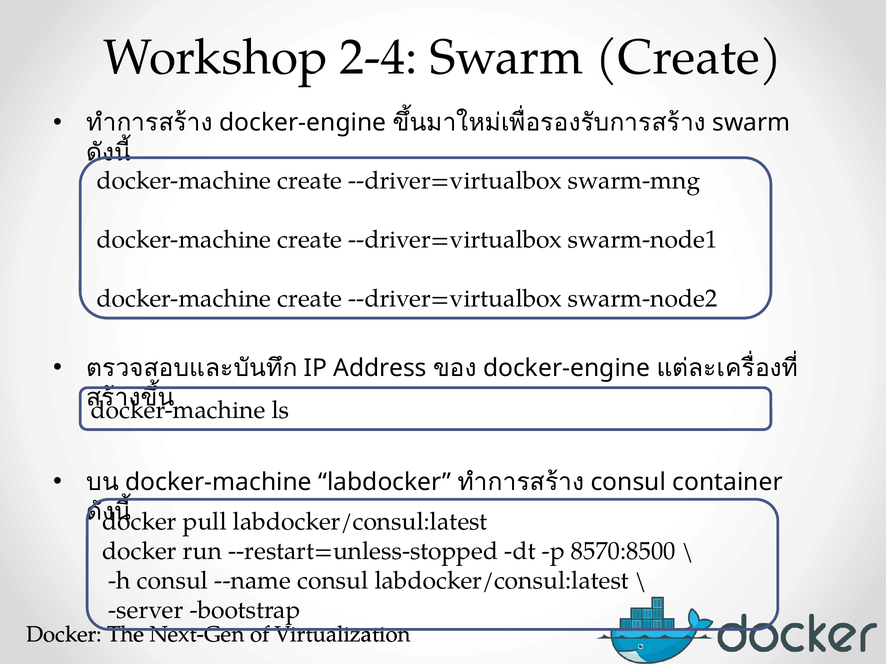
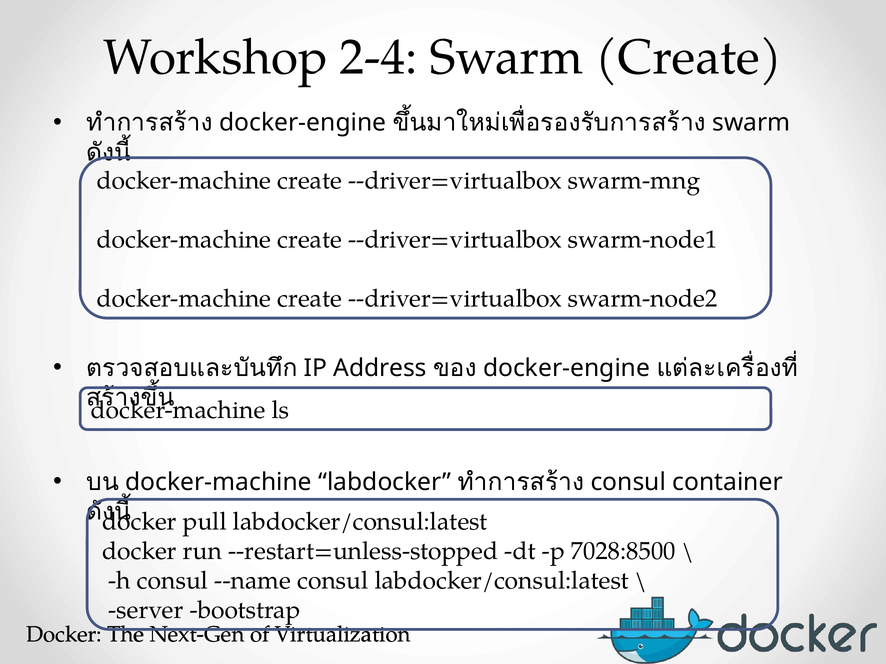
8570:8500: 8570:8500 -> 7028:8500 (623, 552)
